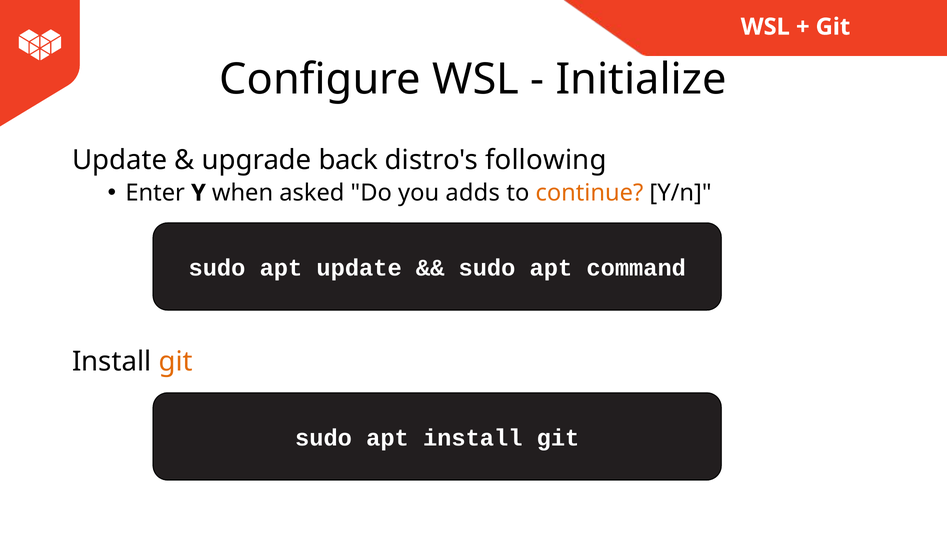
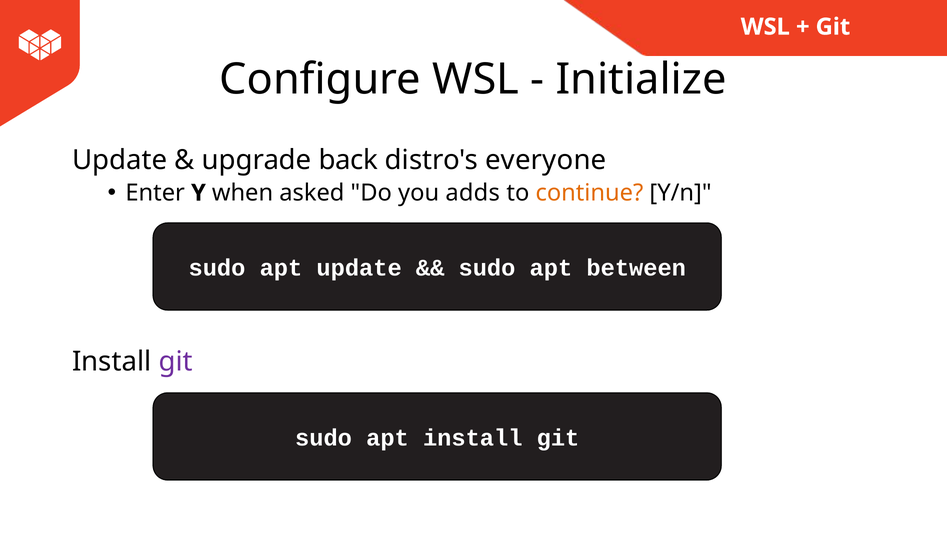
following: following -> everyone (546, 160)
command: command -> between (636, 268)
git colour: orange -> purple (176, 361)
